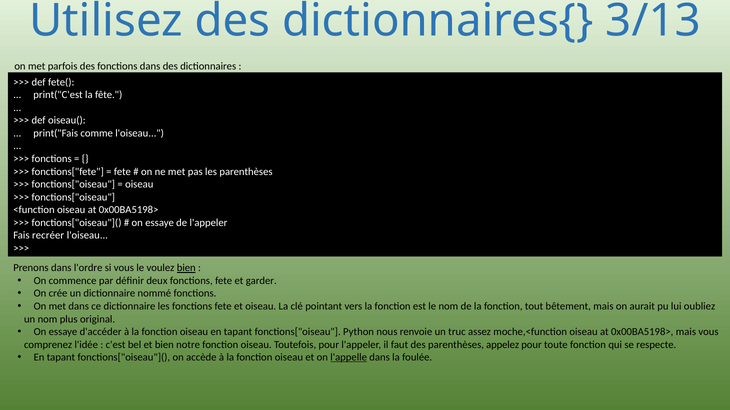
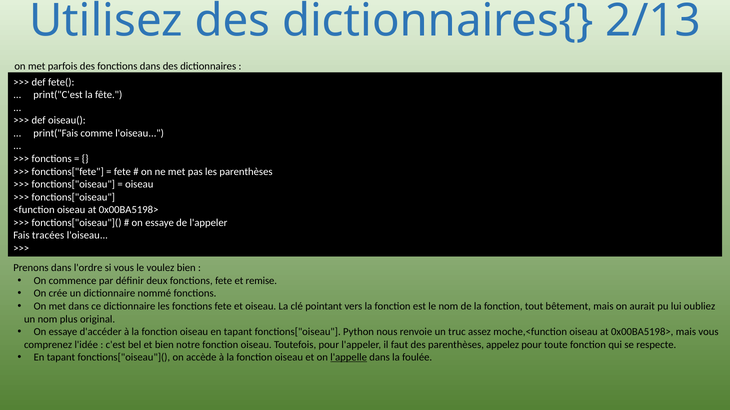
3/13: 3/13 -> 2/13 (653, 21)
recréer: recréer -> tracées (48, 236)
bien underline: present -> none (186, 268)
garder: garder -> remise (261, 281)
